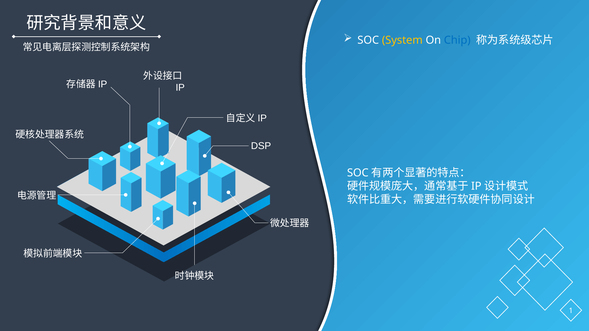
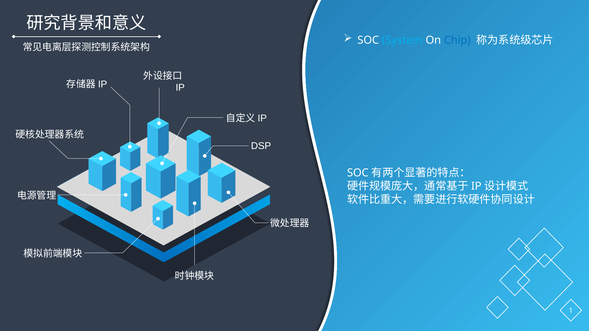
System colour: yellow -> light blue (402, 40)
